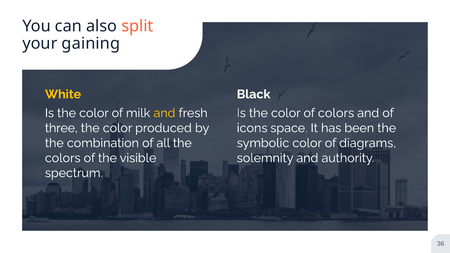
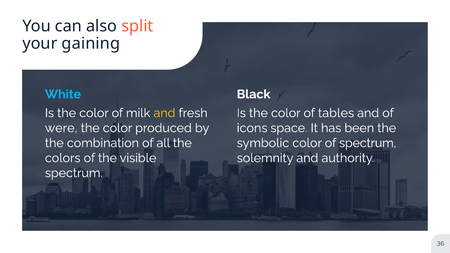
White colour: yellow -> light blue (63, 94)
of colors: colors -> tables (336, 113)
three: three -> were (61, 128)
of diagrams: diagrams -> spectrum (368, 143)
